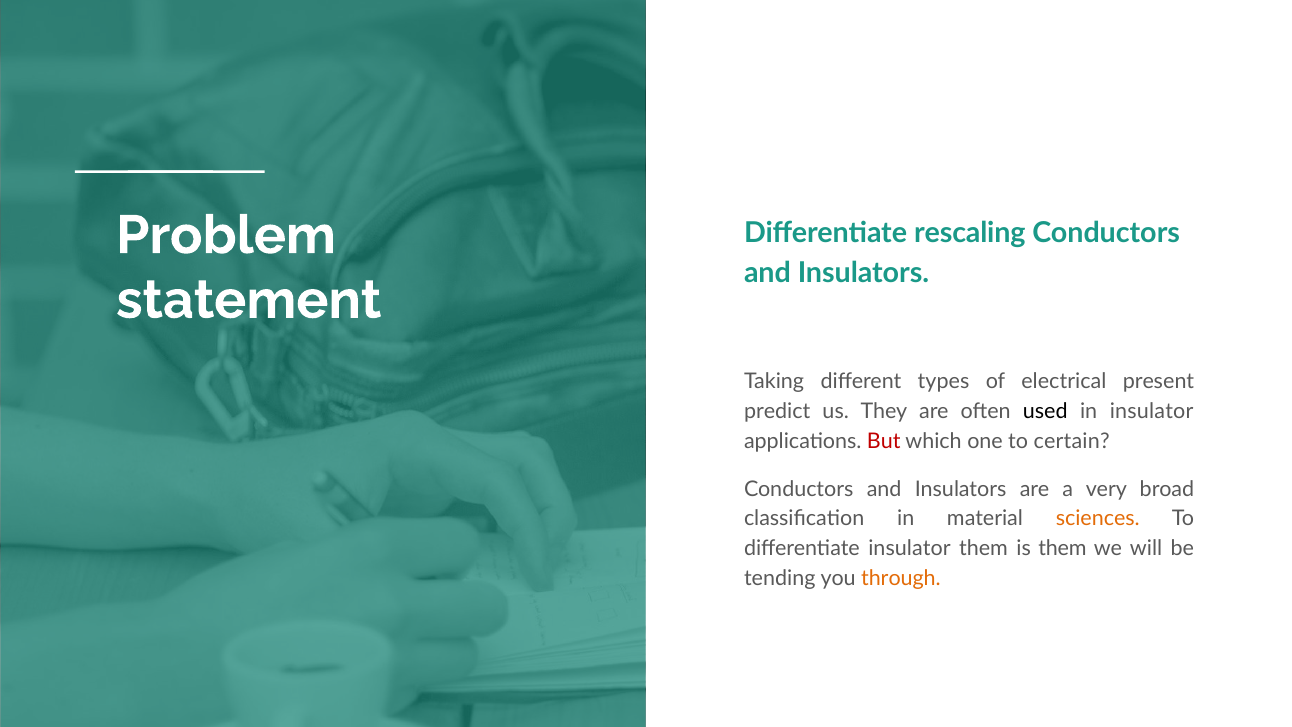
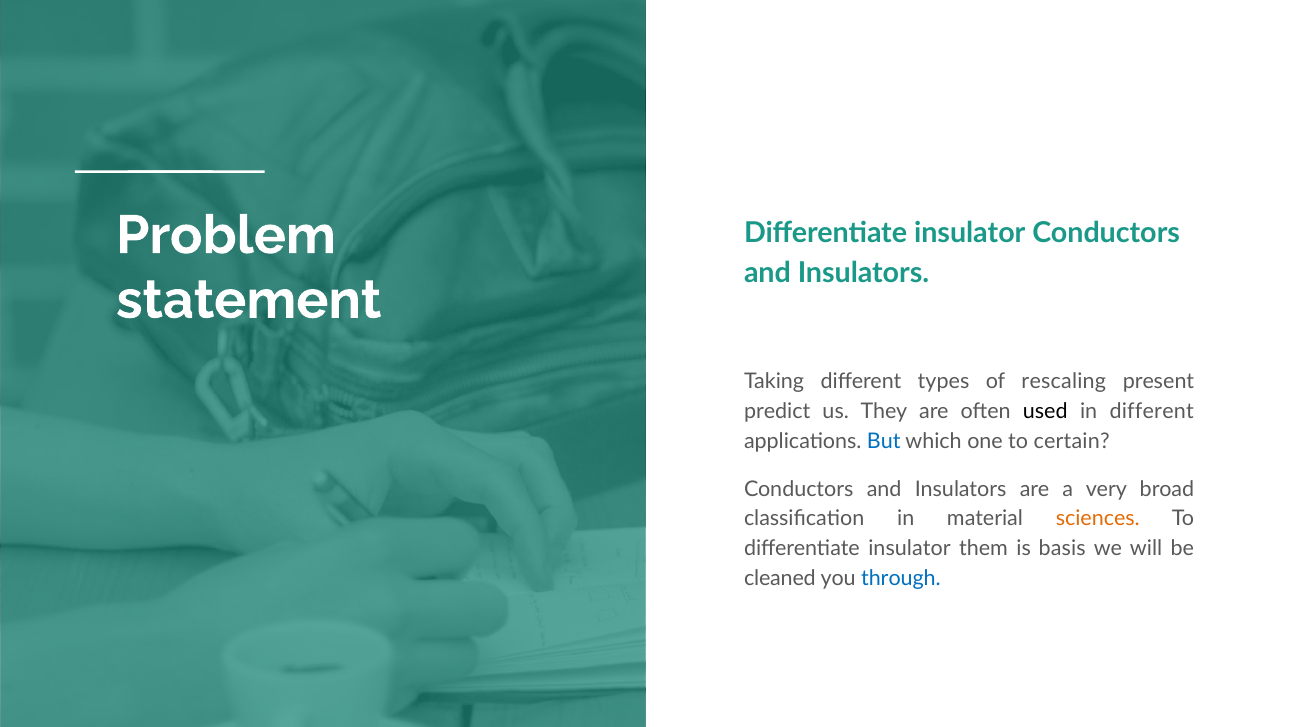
rescaling: rescaling -> insulator (970, 233)
electrical: electrical -> rescaling (1064, 382)
in insulator: insulator -> different (1152, 411)
But colour: red -> blue (884, 441)
is them: them -> basis (1062, 548)
tending: tending -> cleaned (780, 578)
through colour: orange -> blue (901, 578)
